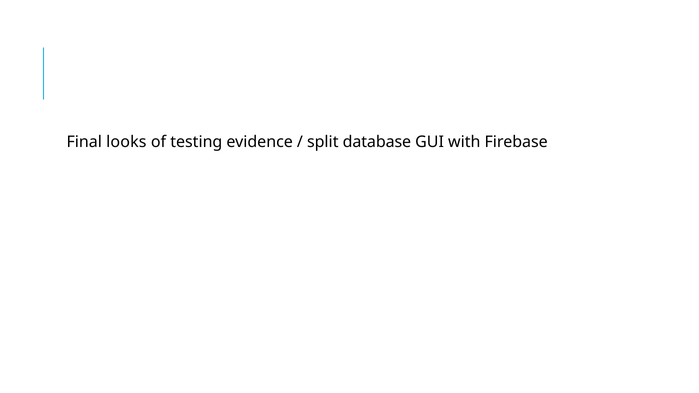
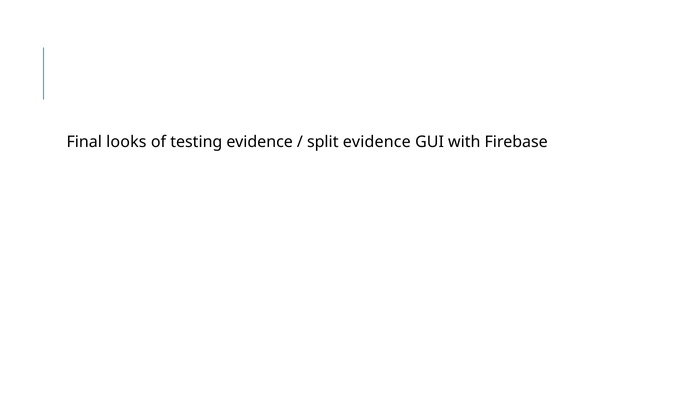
split database: database -> evidence (377, 142)
